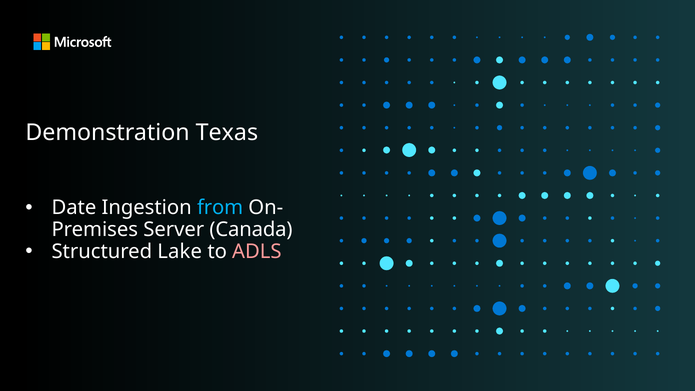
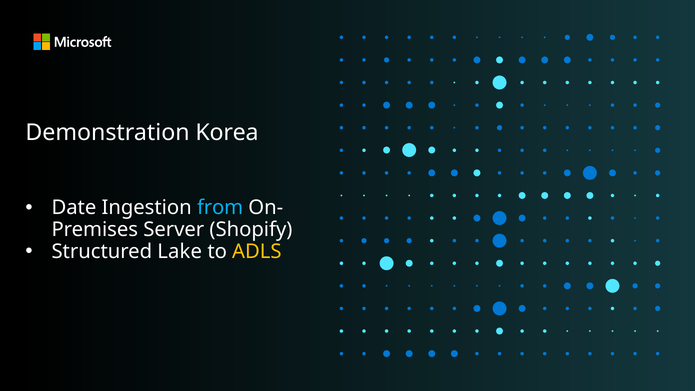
Texas: Texas -> Korea (227, 132)
Canada: Canada -> Shopify (251, 229)
ADLS colour: pink -> yellow (257, 251)
